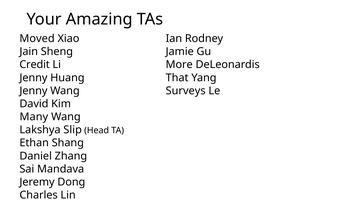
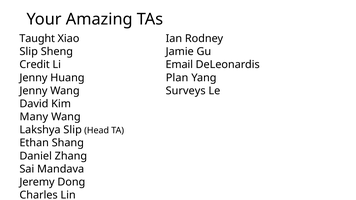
Moved: Moved -> Taught (37, 39)
Jain: Jain -> Slip (29, 52)
More: More -> Email (179, 65)
That: That -> Plan (177, 78)
